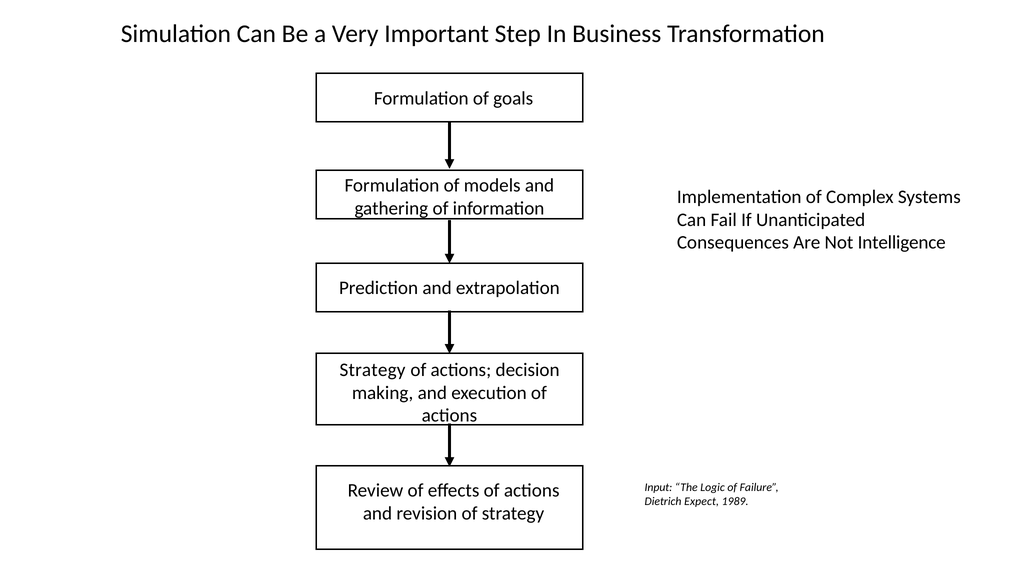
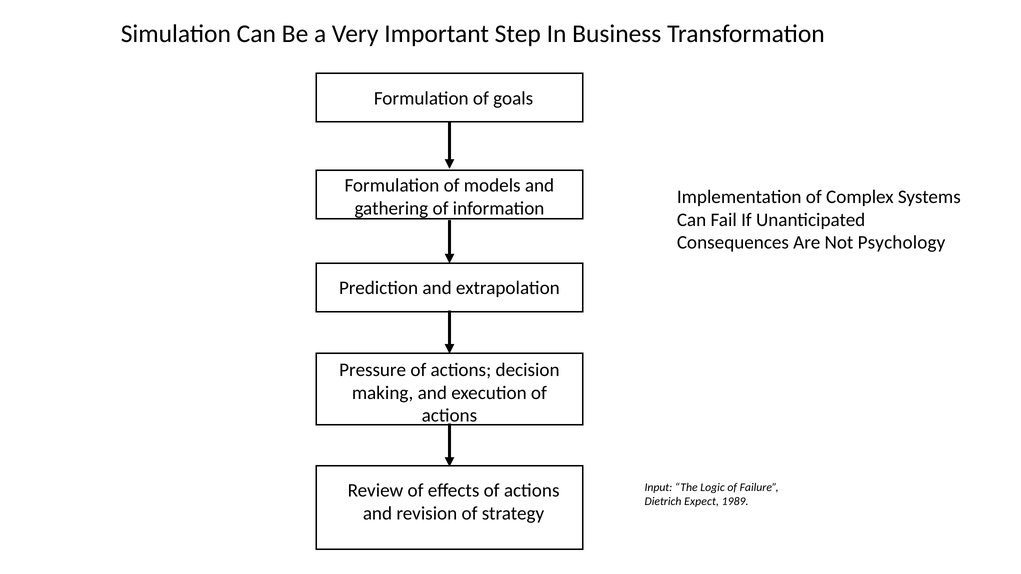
Intelligence: Intelligence -> Psychology (902, 243)
Strategy: Strategy -> Pressure (373, 370)
